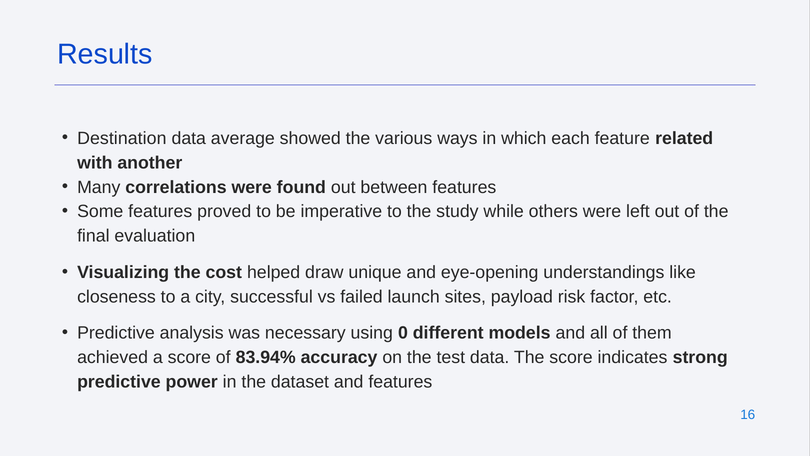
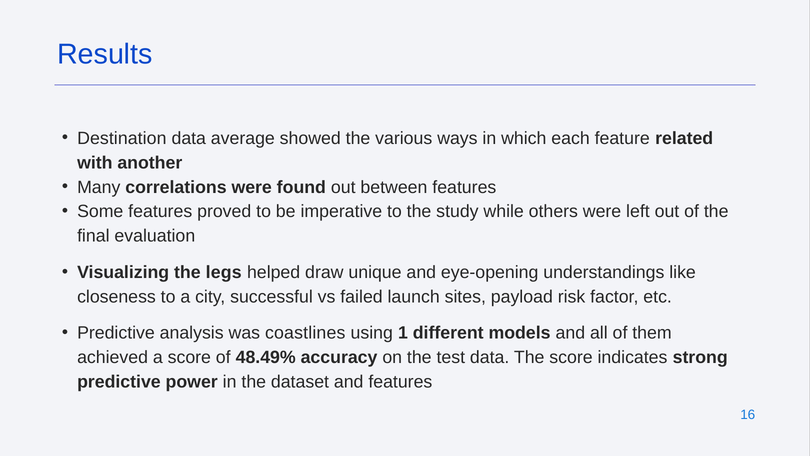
cost: cost -> legs (224, 272)
necessary: necessary -> coastlines (305, 333)
0: 0 -> 1 (403, 333)
83.94%: 83.94% -> 48.49% (266, 357)
